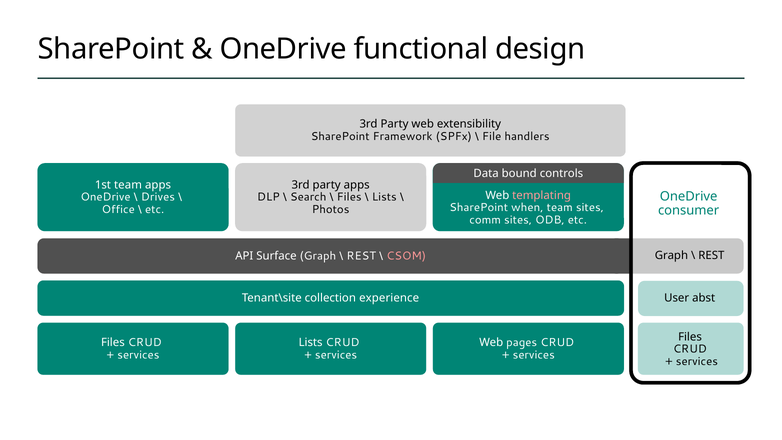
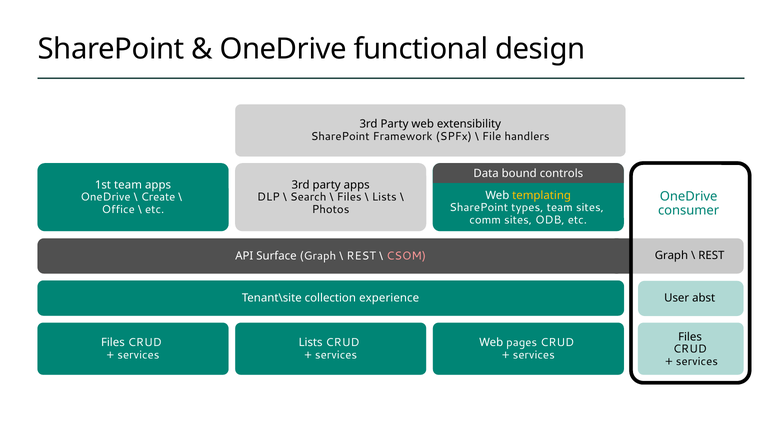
templating colour: pink -> yellow (542, 195)
Drives: Drives -> Create (158, 197)
when: when -> types (527, 208)
